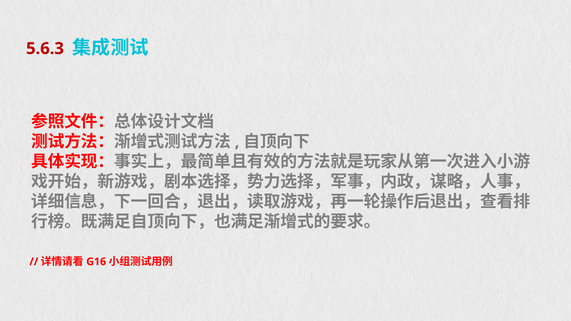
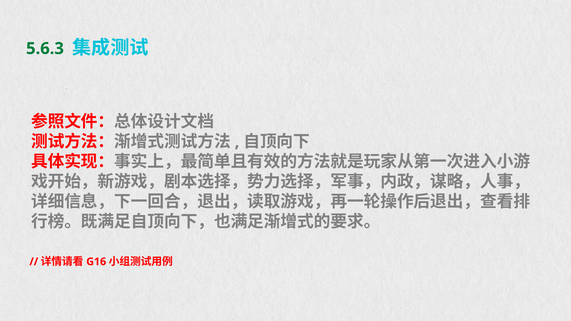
5.6.3 colour: red -> green (45, 49)
